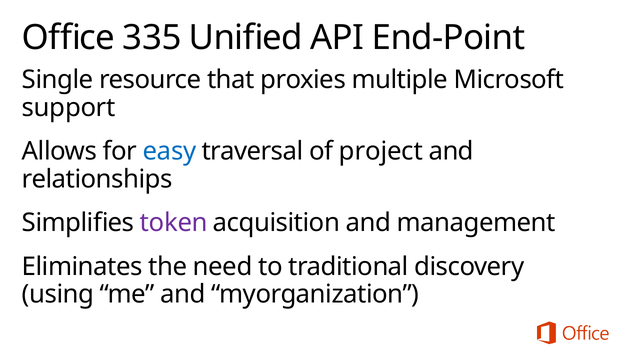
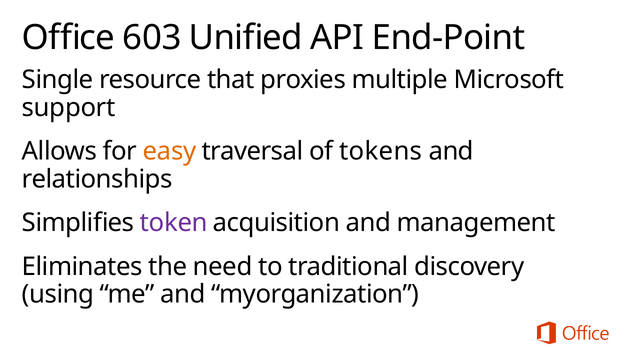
335: 335 -> 603 (152, 38)
easy colour: blue -> orange (169, 151)
project: project -> tokens (381, 151)
